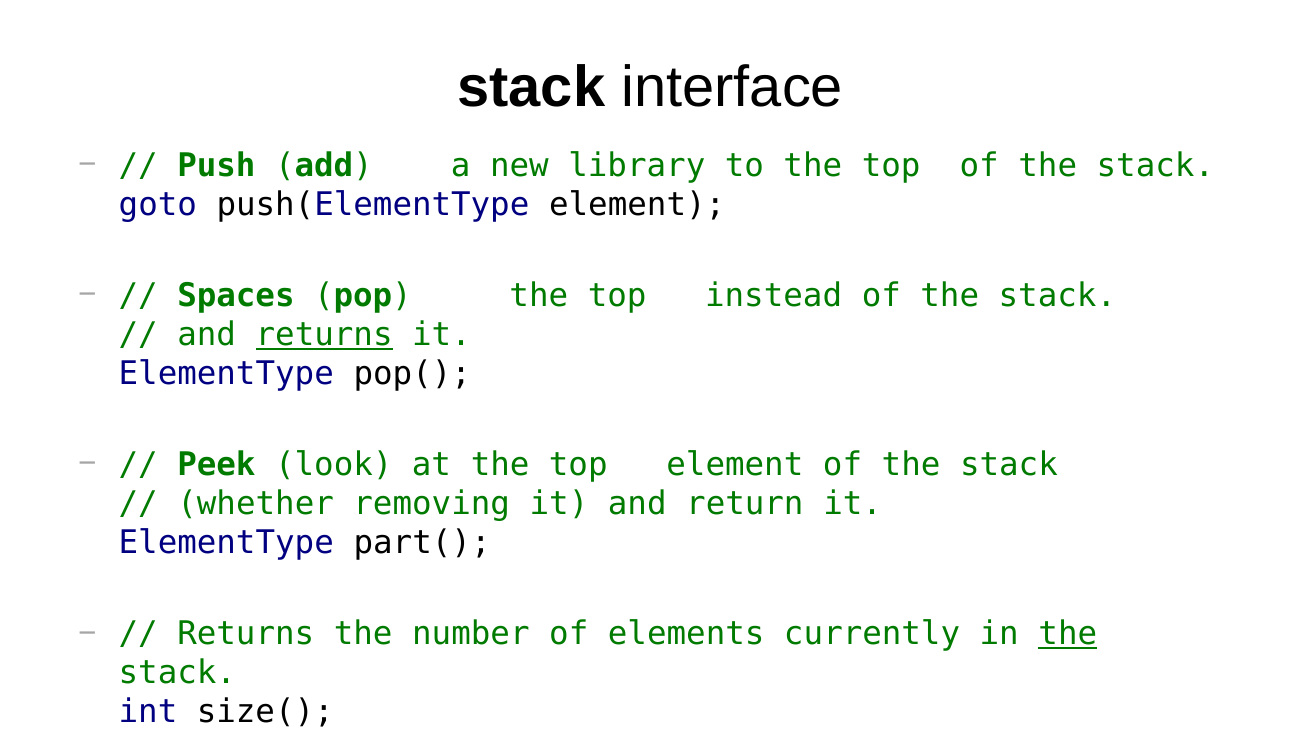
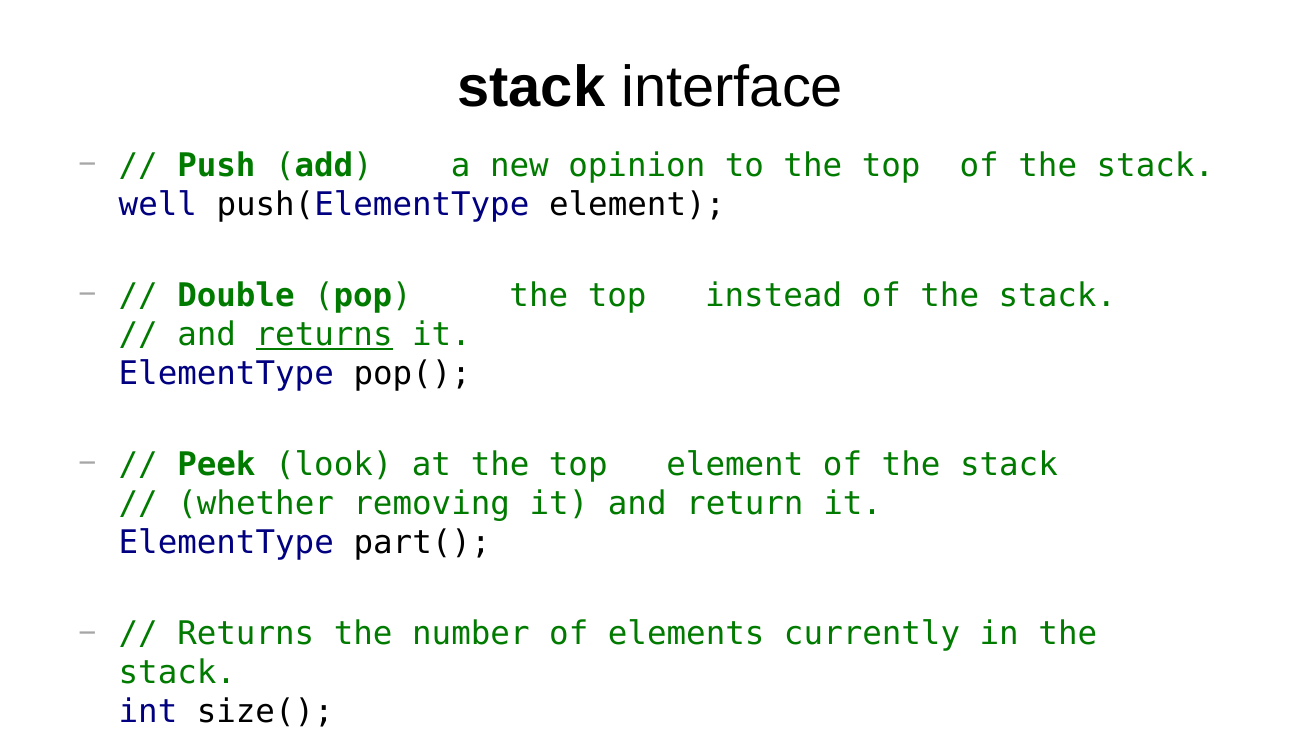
library: library -> opinion (637, 165)
goto: goto -> well (158, 204)
Spaces: Spaces -> Double (236, 295)
the underline: present -> none (1068, 634)
